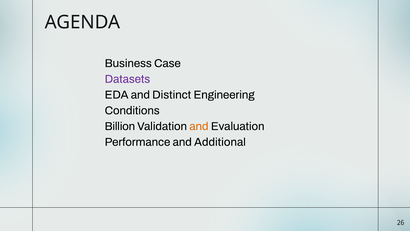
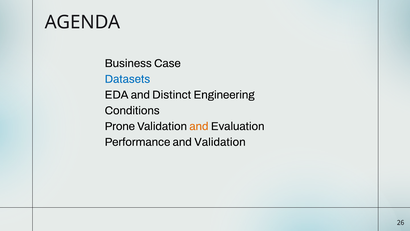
Datasets colour: purple -> blue (127, 79)
Billion: Billion -> Prone (120, 126)
and Additional: Additional -> Validation (220, 142)
